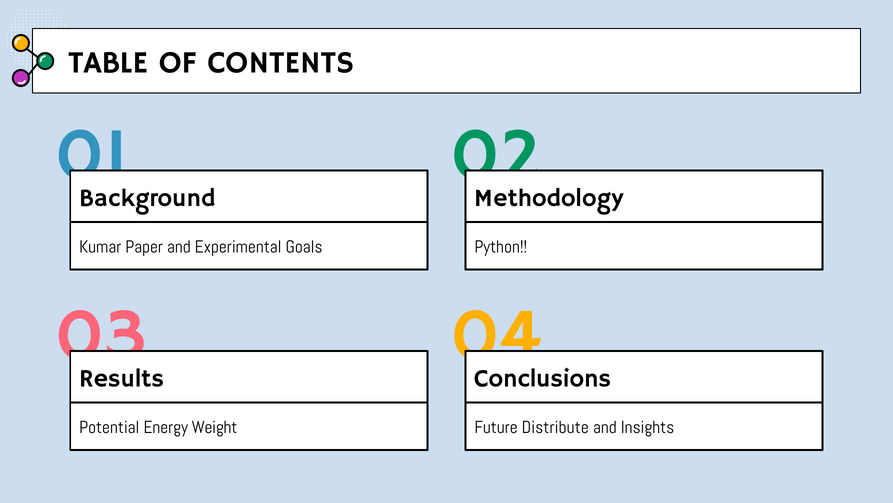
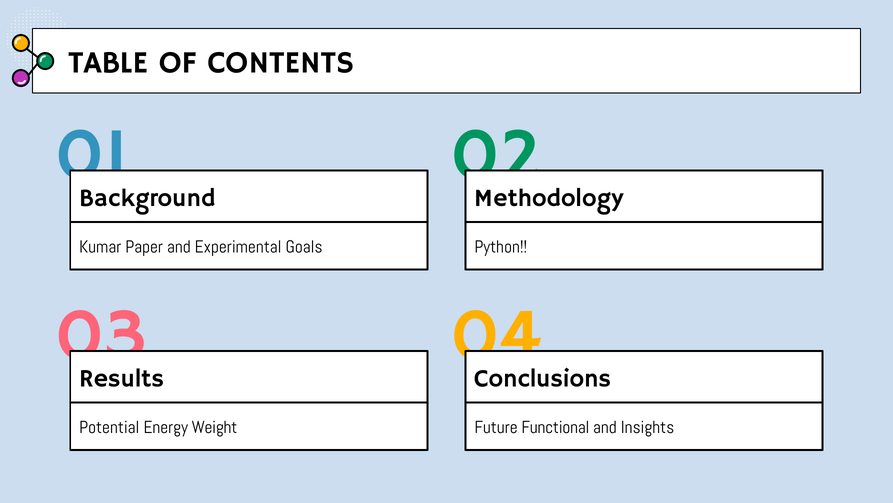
Distribute: Distribute -> Functional (555, 427)
